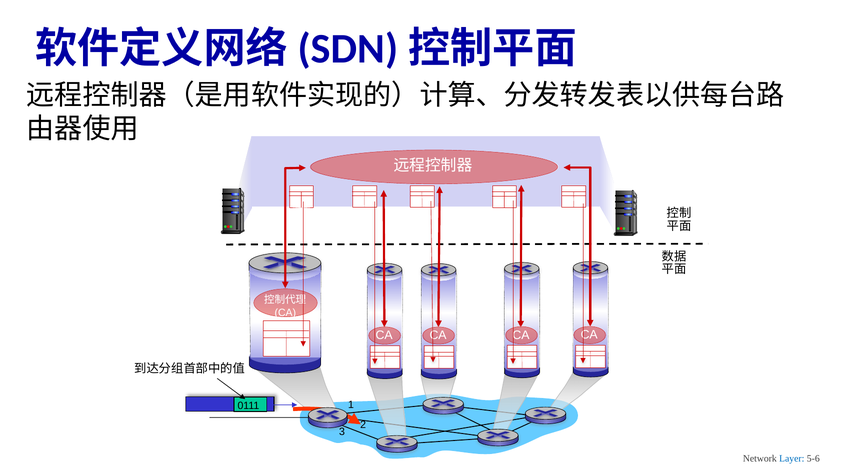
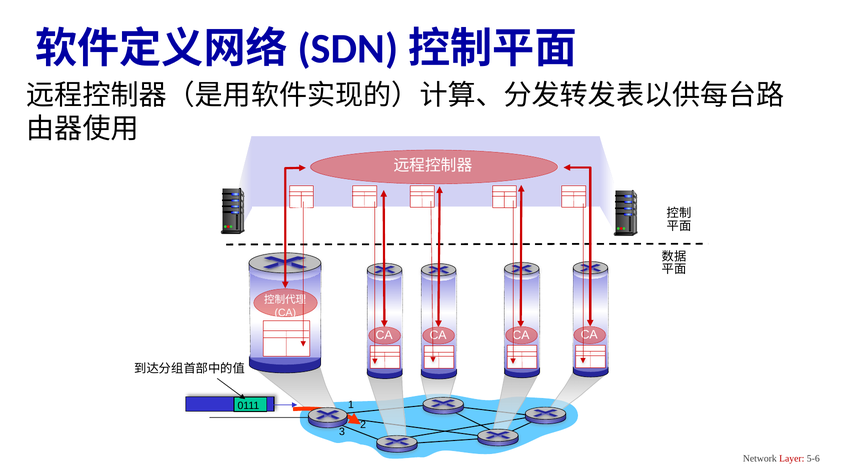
Layer colour: blue -> red (792, 458)
